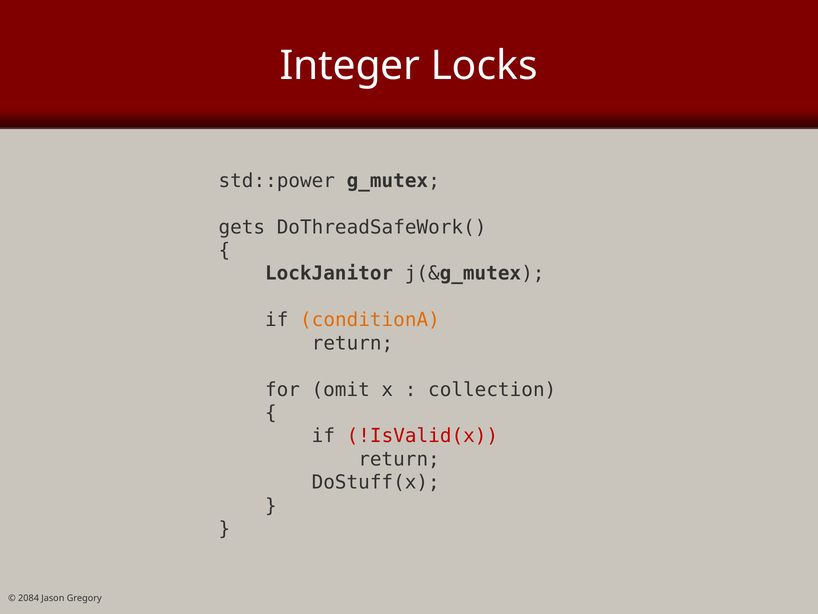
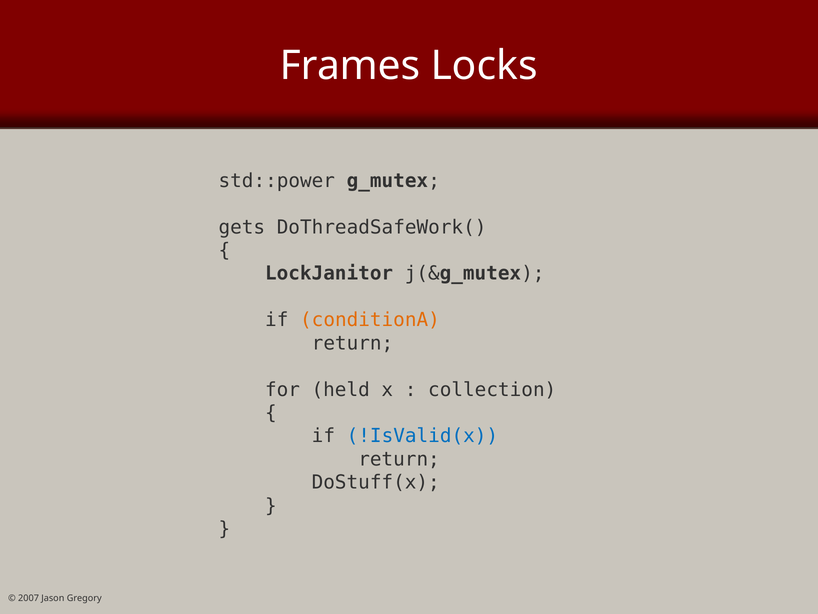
Integer: Integer -> Frames (350, 66)
omit: omit -> held (341, 389)
!IsValid(x colour: red -> blue (422, 436)
2084: 2084 -> 2007 (29, 598)
